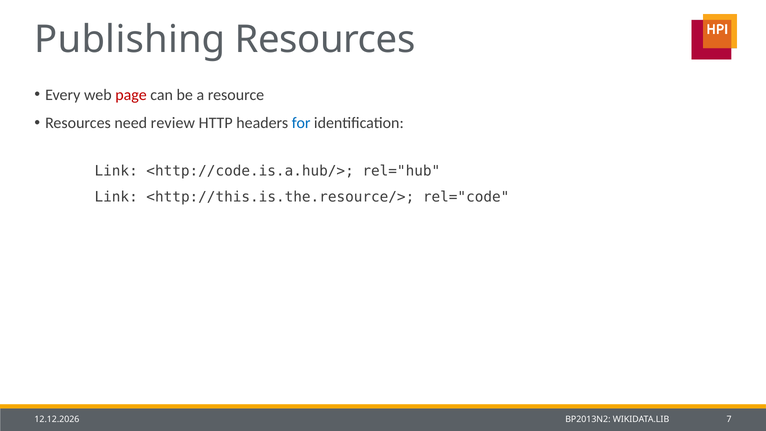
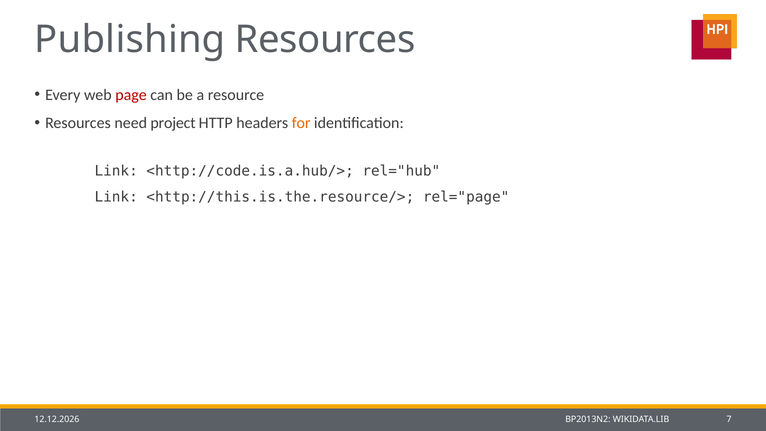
review: review -> project (173, 123)
for colour: blue -> orange (301, 123)
rel="code: rel="code -> rel="page (466, 197)
